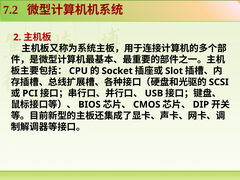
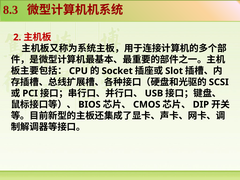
7.2: 7.2 -> 8.3 (11, 10)
